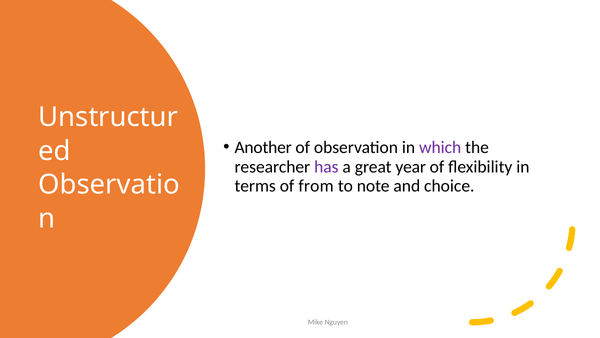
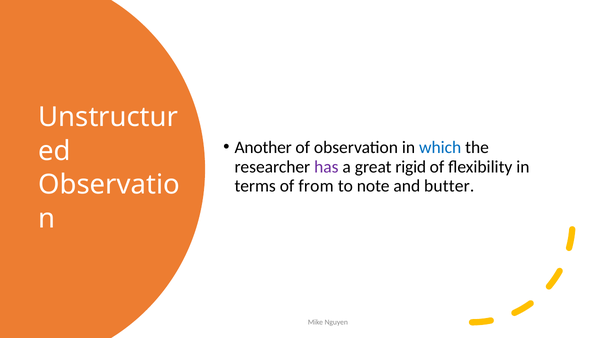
which colour: purple -> blue (440, 147)
year: year -> rigid (411, 167)
choice: choice -> butter (449, 186)
